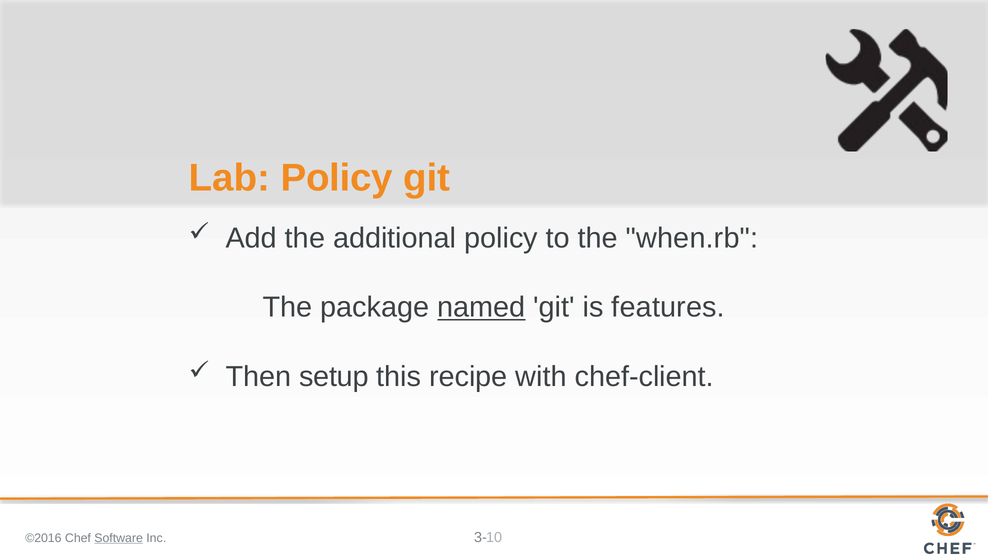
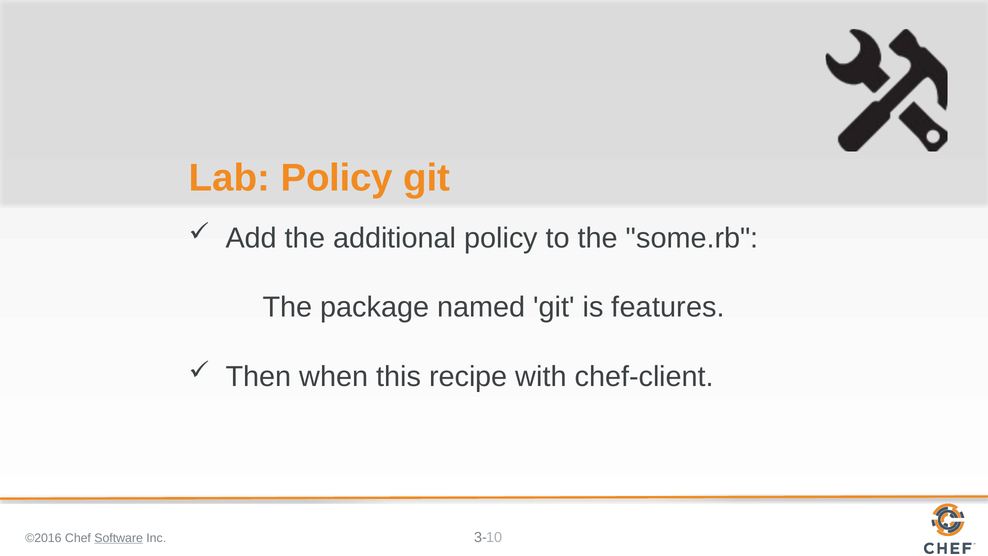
when.rb: when.rb -> some.rb (692, 238)
named underline: present -> none (481, 307)
setup: setup -> when (334, 376)
